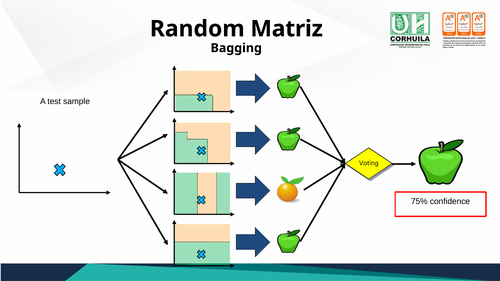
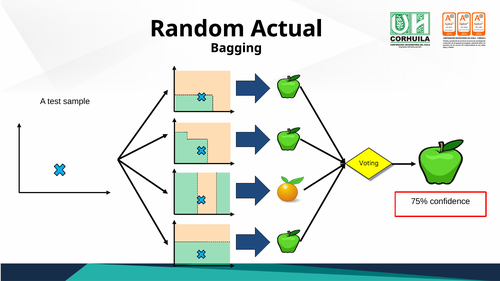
Matriz: Matriz -> Actual (287, 29)
